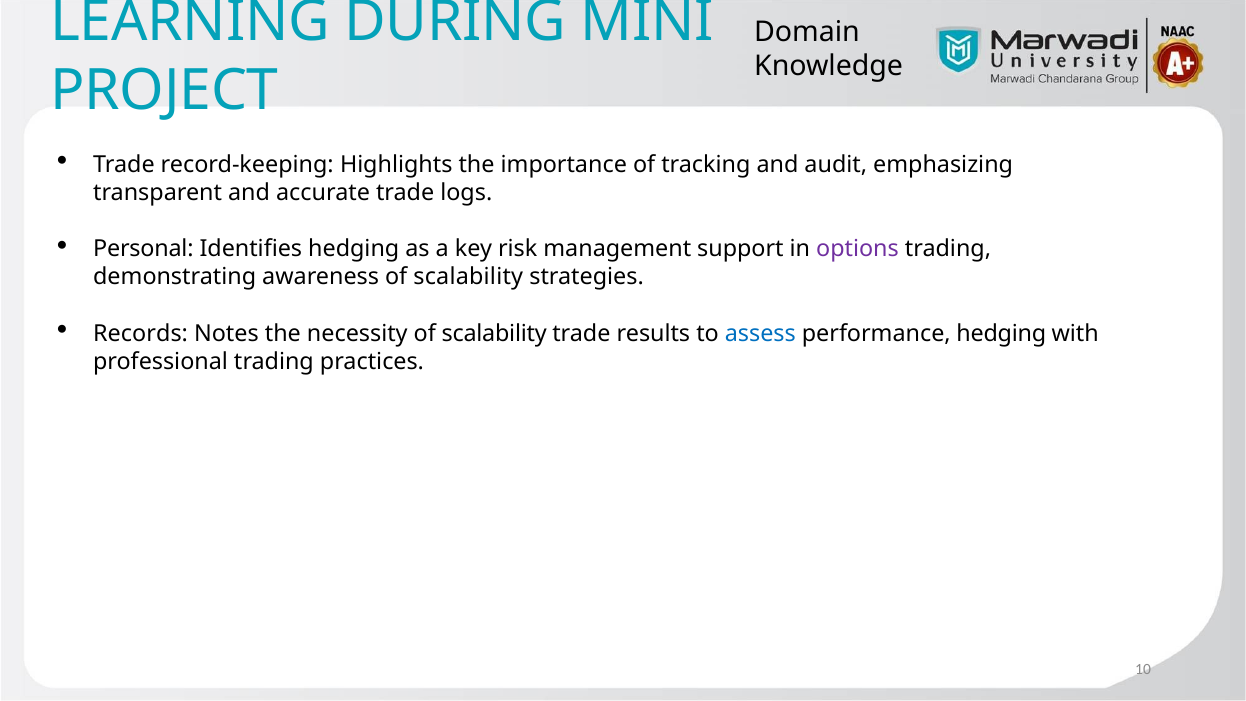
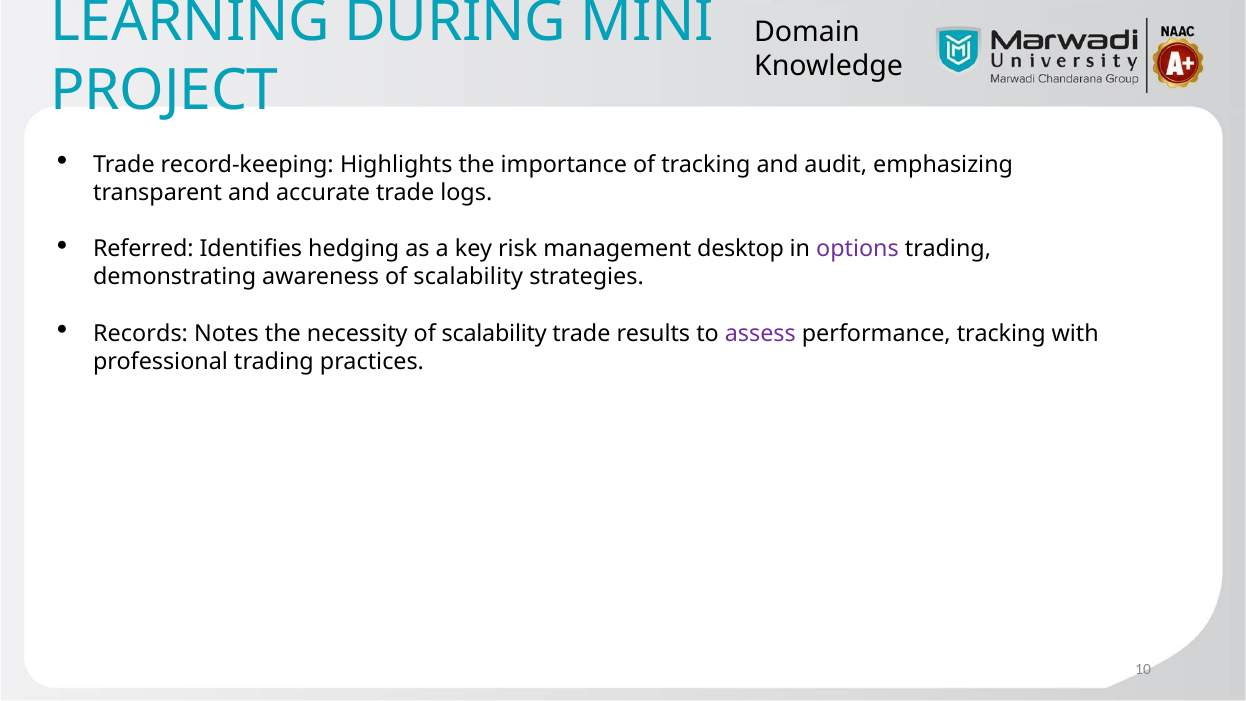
Personal: Personal -> Referred (143, 249)
support: support -> desktop (741, 249)
assess colour: blue -> purple (760, 333)
performance hedging: hedging -> tracking (1001, 333)
